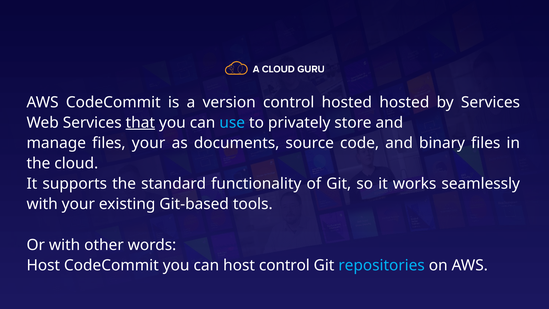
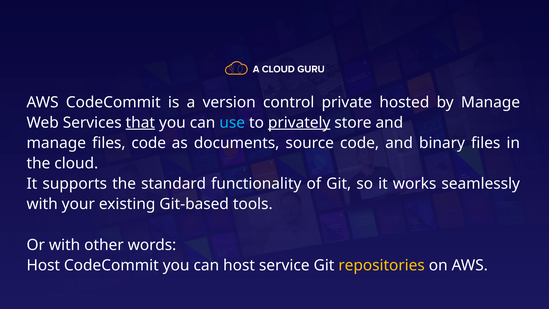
control hosted: hosted -> private (347, 102)
by Services: Services -> Manage (491, 102)
privately underline: none -> present (299, 123)
files your: your -> code (149, 143)
host control: control -> service (284, 265)
repositories colour: light blue -> yellow (382, 265)
